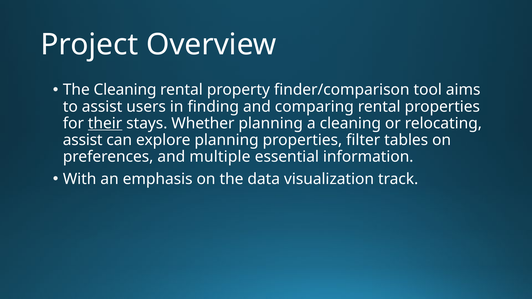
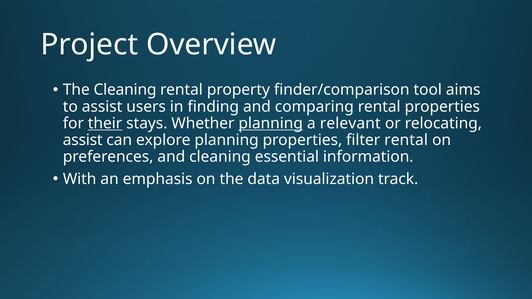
planning underline: none -> present (271, 123)
a cleaning: cleaning -> relevant (350, 123)
filter tables: tables -> rental (406, 140)
and multiple: multiple -> cleaning (220, 157)
